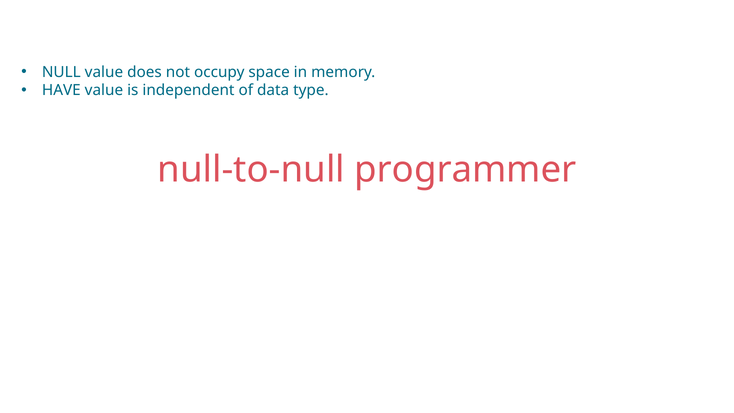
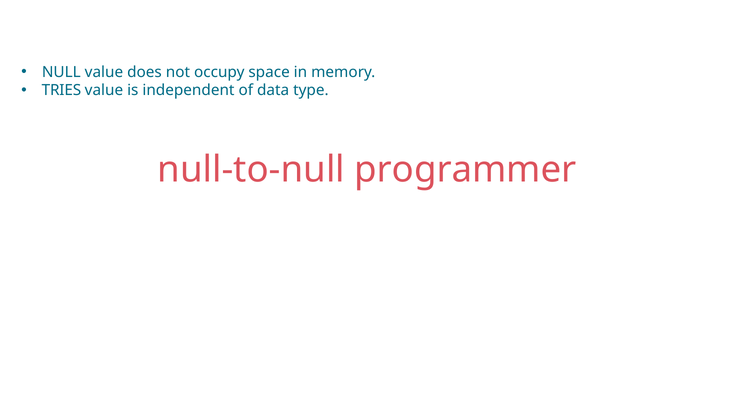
HAVE: HAVE -> TRIES (61, 90)
